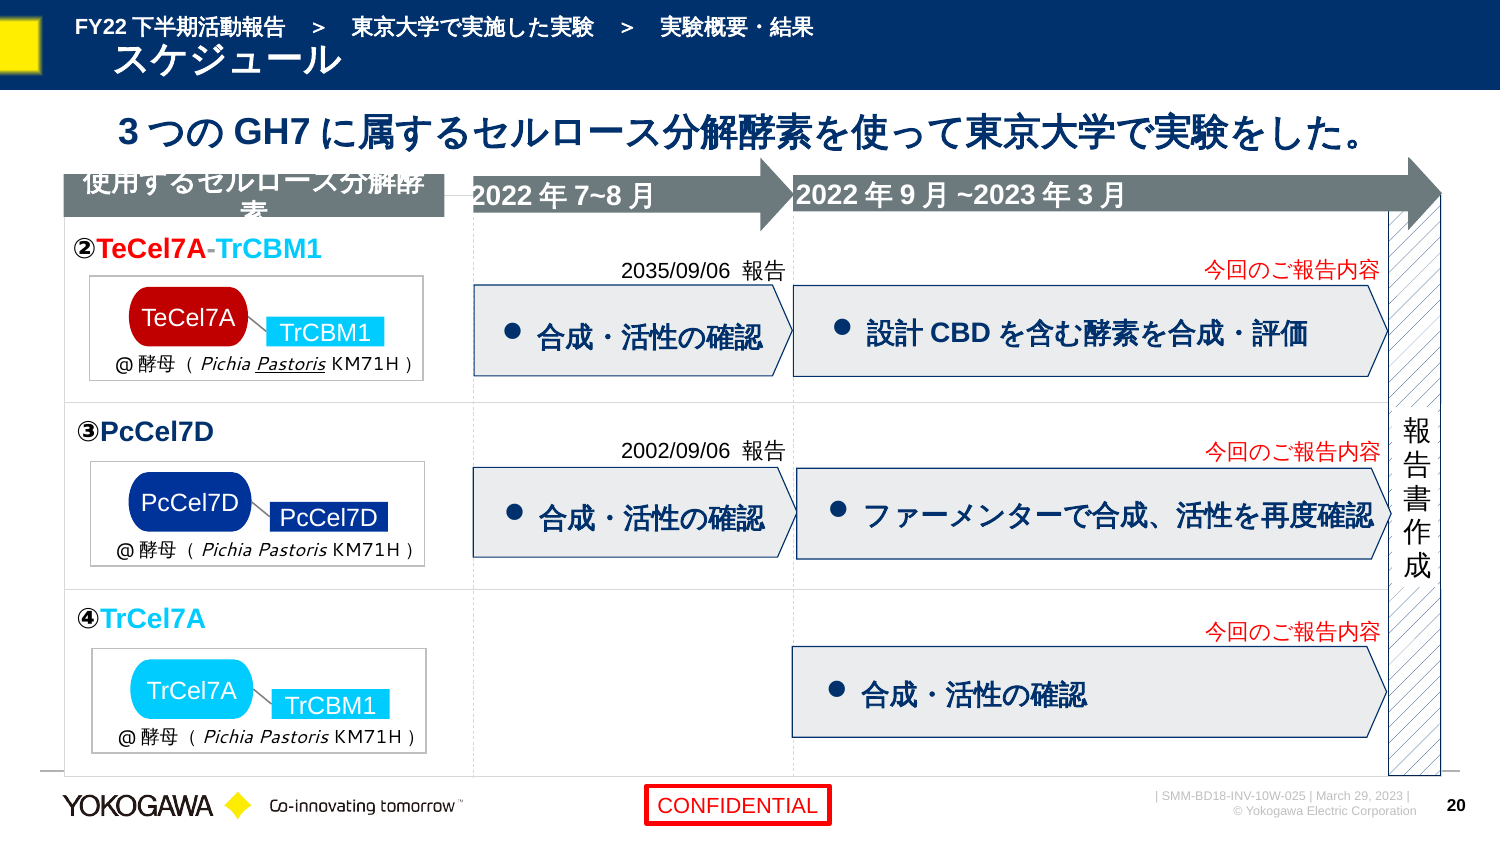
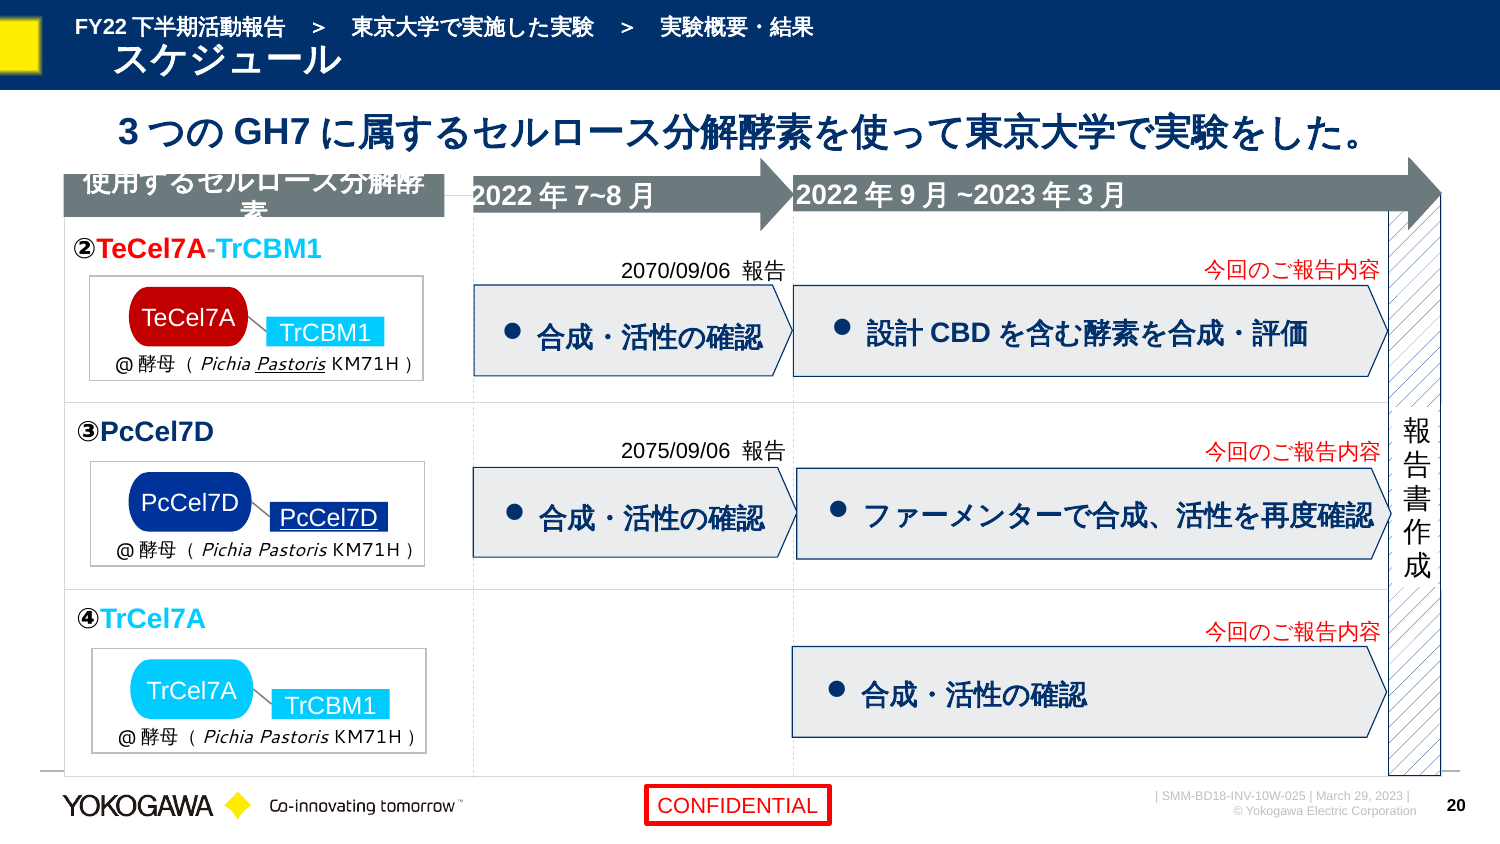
2035/09/06: 2035/09/06 -> 2070/09/06 (676, 271)
2002/09/06: 2002/09/06 -> 2075/09/06 (676, 451)
PcCel7D underline: none -> present (329, 518)
